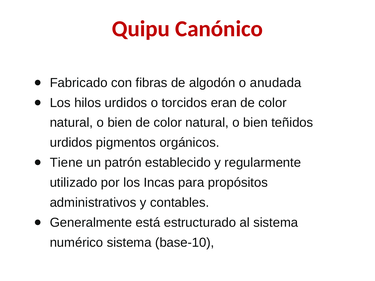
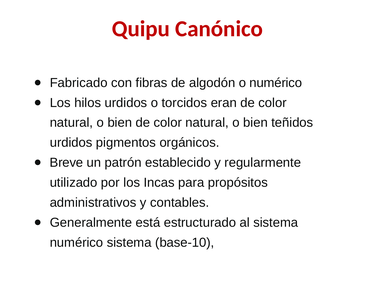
o anudada: anudada -> numérico (276, 83)
Tiene: Tiene -> Breve (66, 163)
